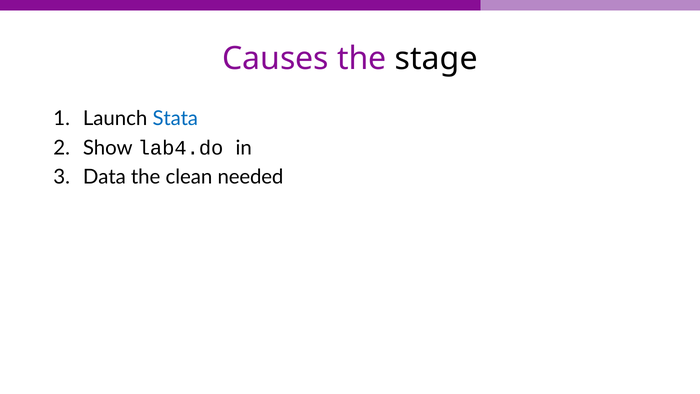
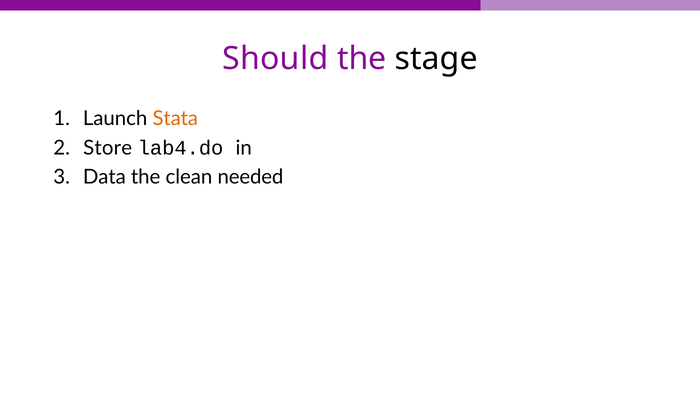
Causes: Causes -> Should (275, 59)
Stata colour: blue -> orange (175, 118)
Show: Show -> Store (108, 148)
